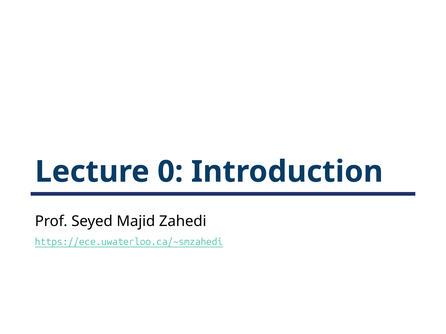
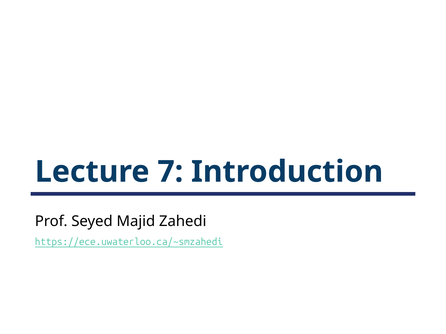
0: 0 -> 7 (170, 172)
